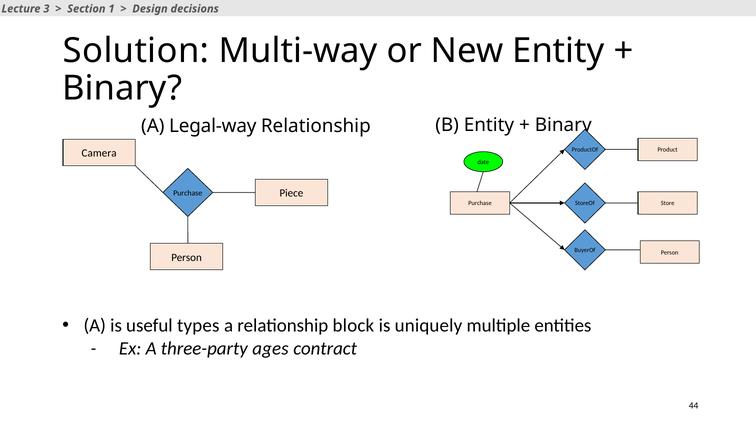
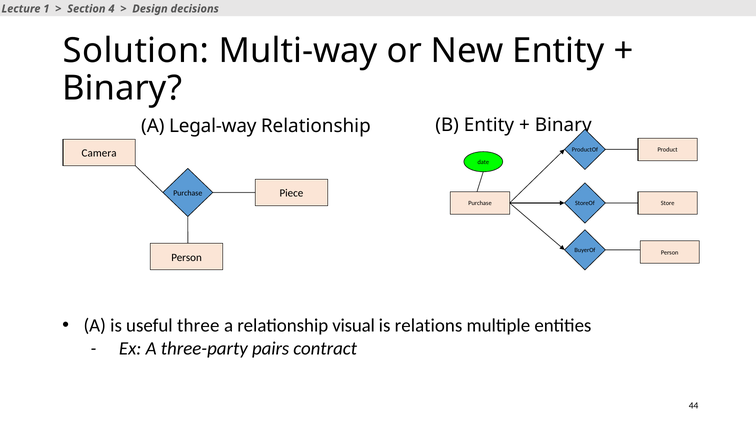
3: 3 -> 1 (46, 9)
1: 1 -> 4 (111, 9)
types: types -> three (198, 326)
block: block -> visual (354, 326)
uniquely: uniquely -> relations (429, 326)
ages: ages -> pairs (271, 349)
